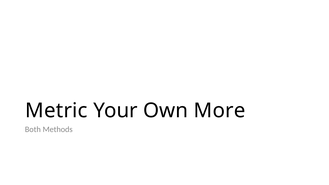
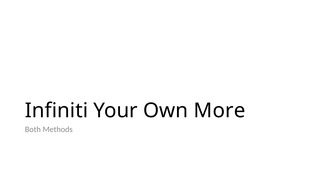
Metric: Metric -> Infiniti (56, 111)
